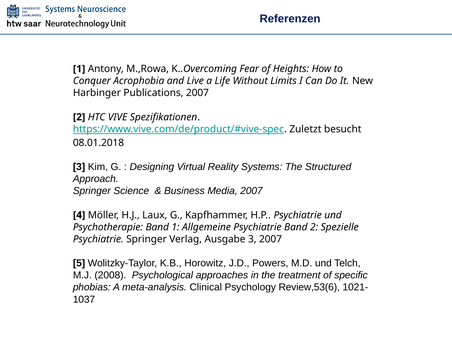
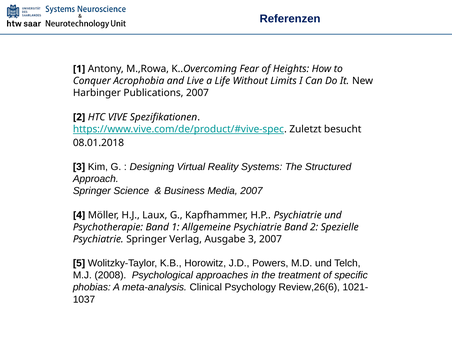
Review,53(6: Review,53(6 -> Review,26(6 (309, 287)
